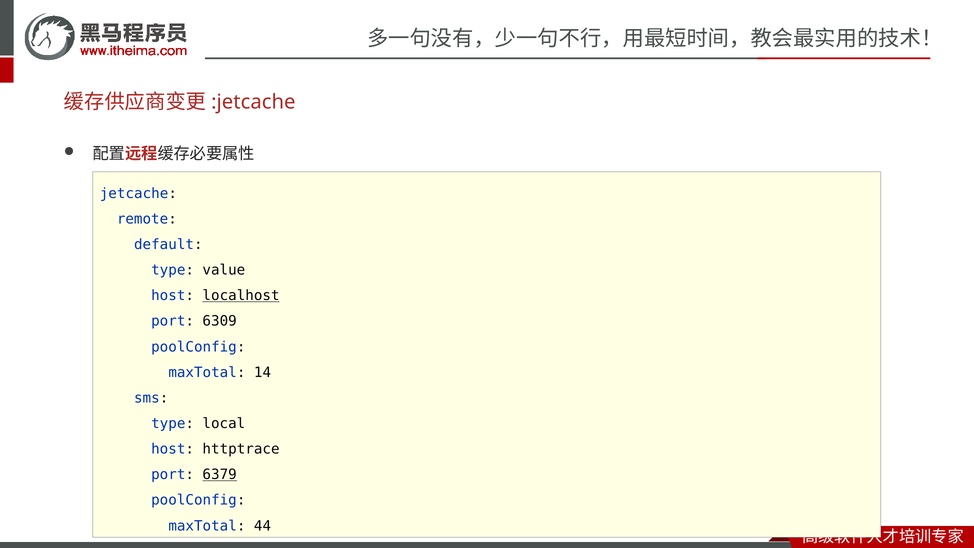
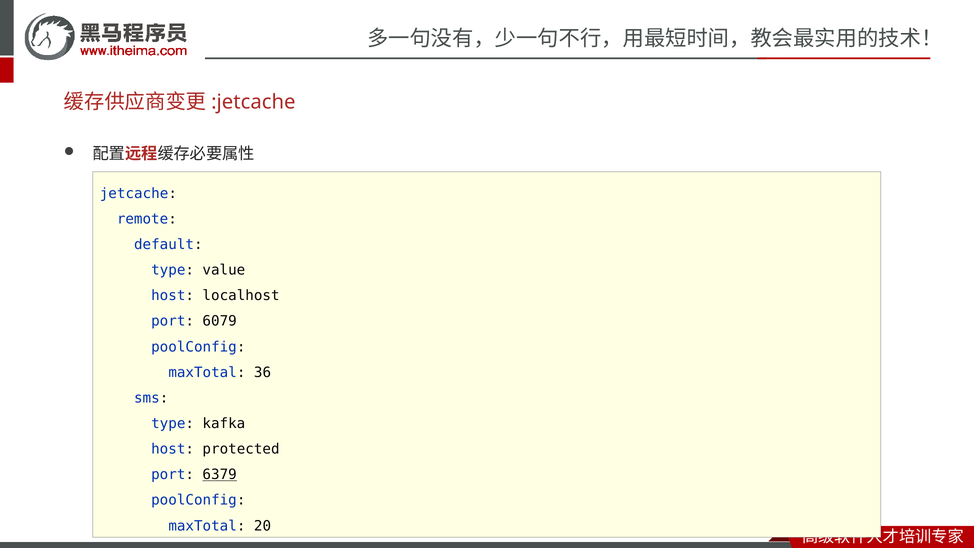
localhost underline: present -> none (241, 296)
6309: 6309 -> 6079 (220, 321)
14: 14 -> 36 (263, 372)
local: local -> kafka (224, 423)
httptrace: httptrace -> protected (241, 449)
44: 44 -> 20 (263, 526)
